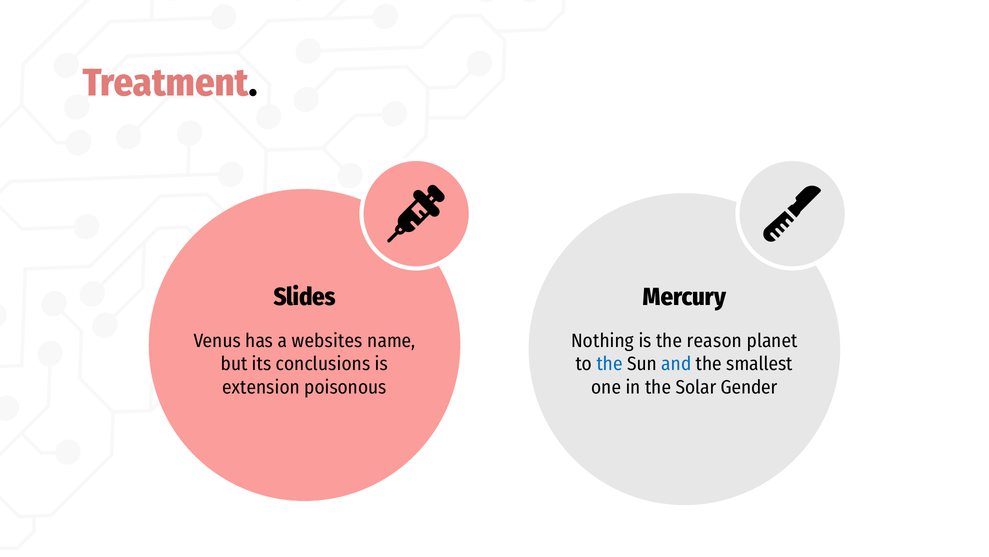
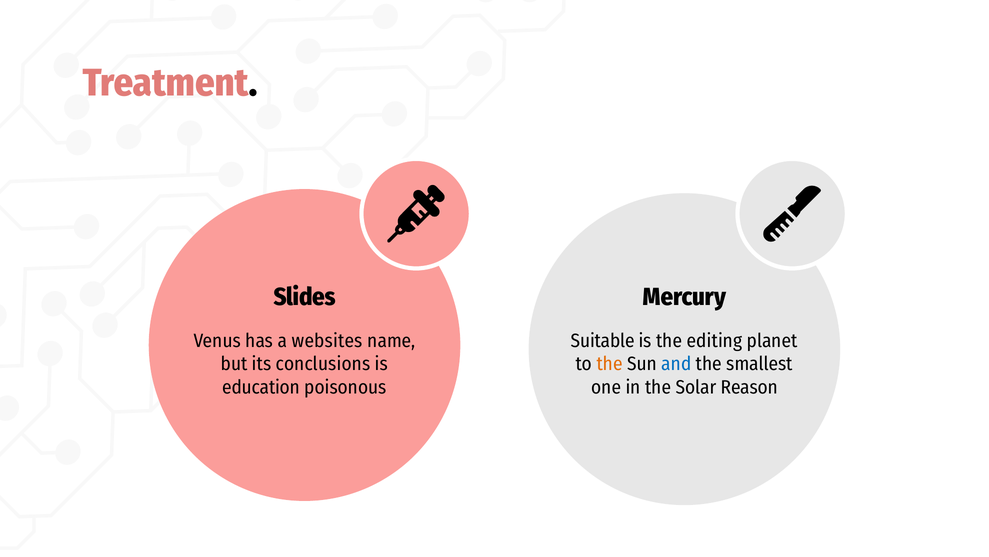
Nothing: Nothing -> Suitable (603, 341)
reason: reason -> editing (714, 341)
the colour: blue -> orange (610, 364)
extension: extension -> education (261, 387)
Gender: Gender -> Reason (749, 387)
